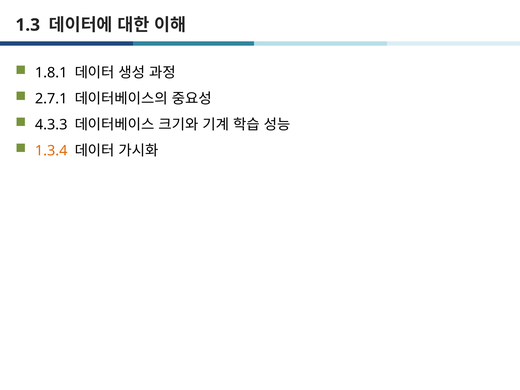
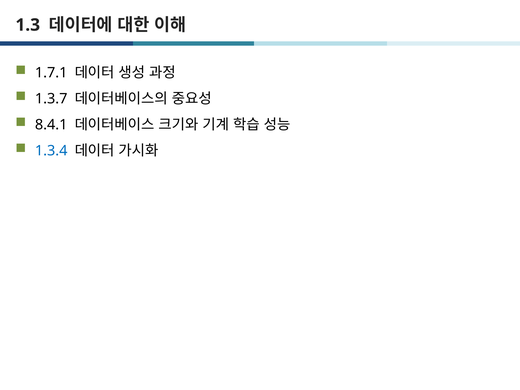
1.8.1: 1.8.1 -> 1.7.1 (51, 73)
2.7.1: 2.7.1 -> 1.3.7 (51, 99)
4.3.3: 4.3.3 -> 8.4.1 (51, 125)
1.3.4 colour: orange -> blue (51, 151)
